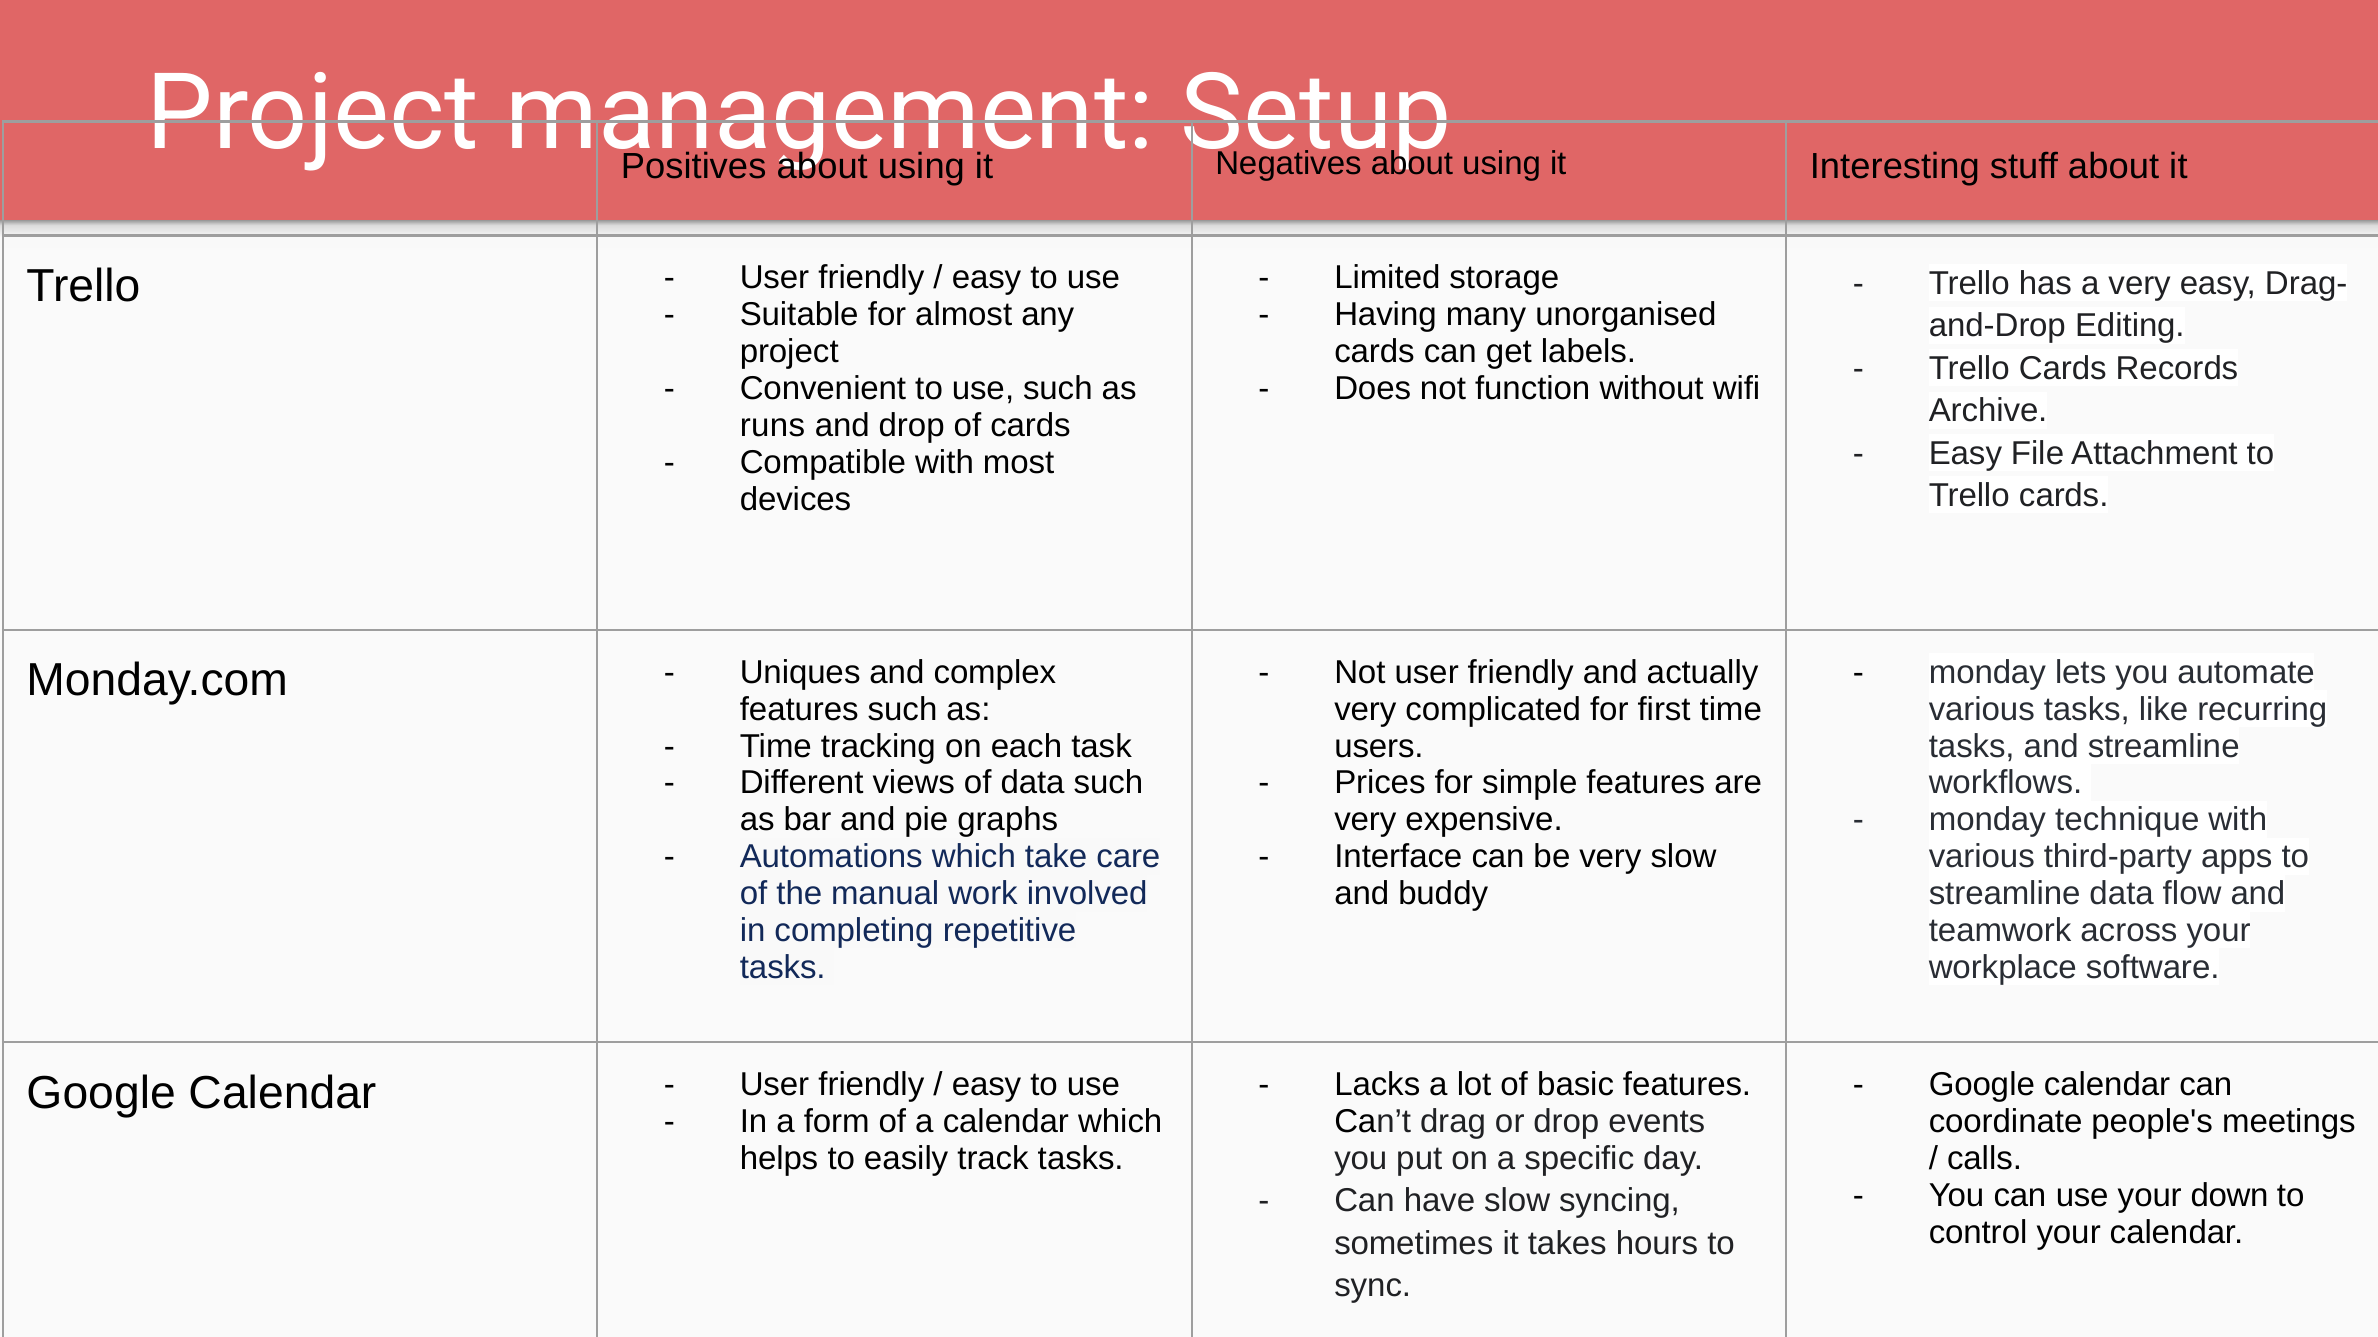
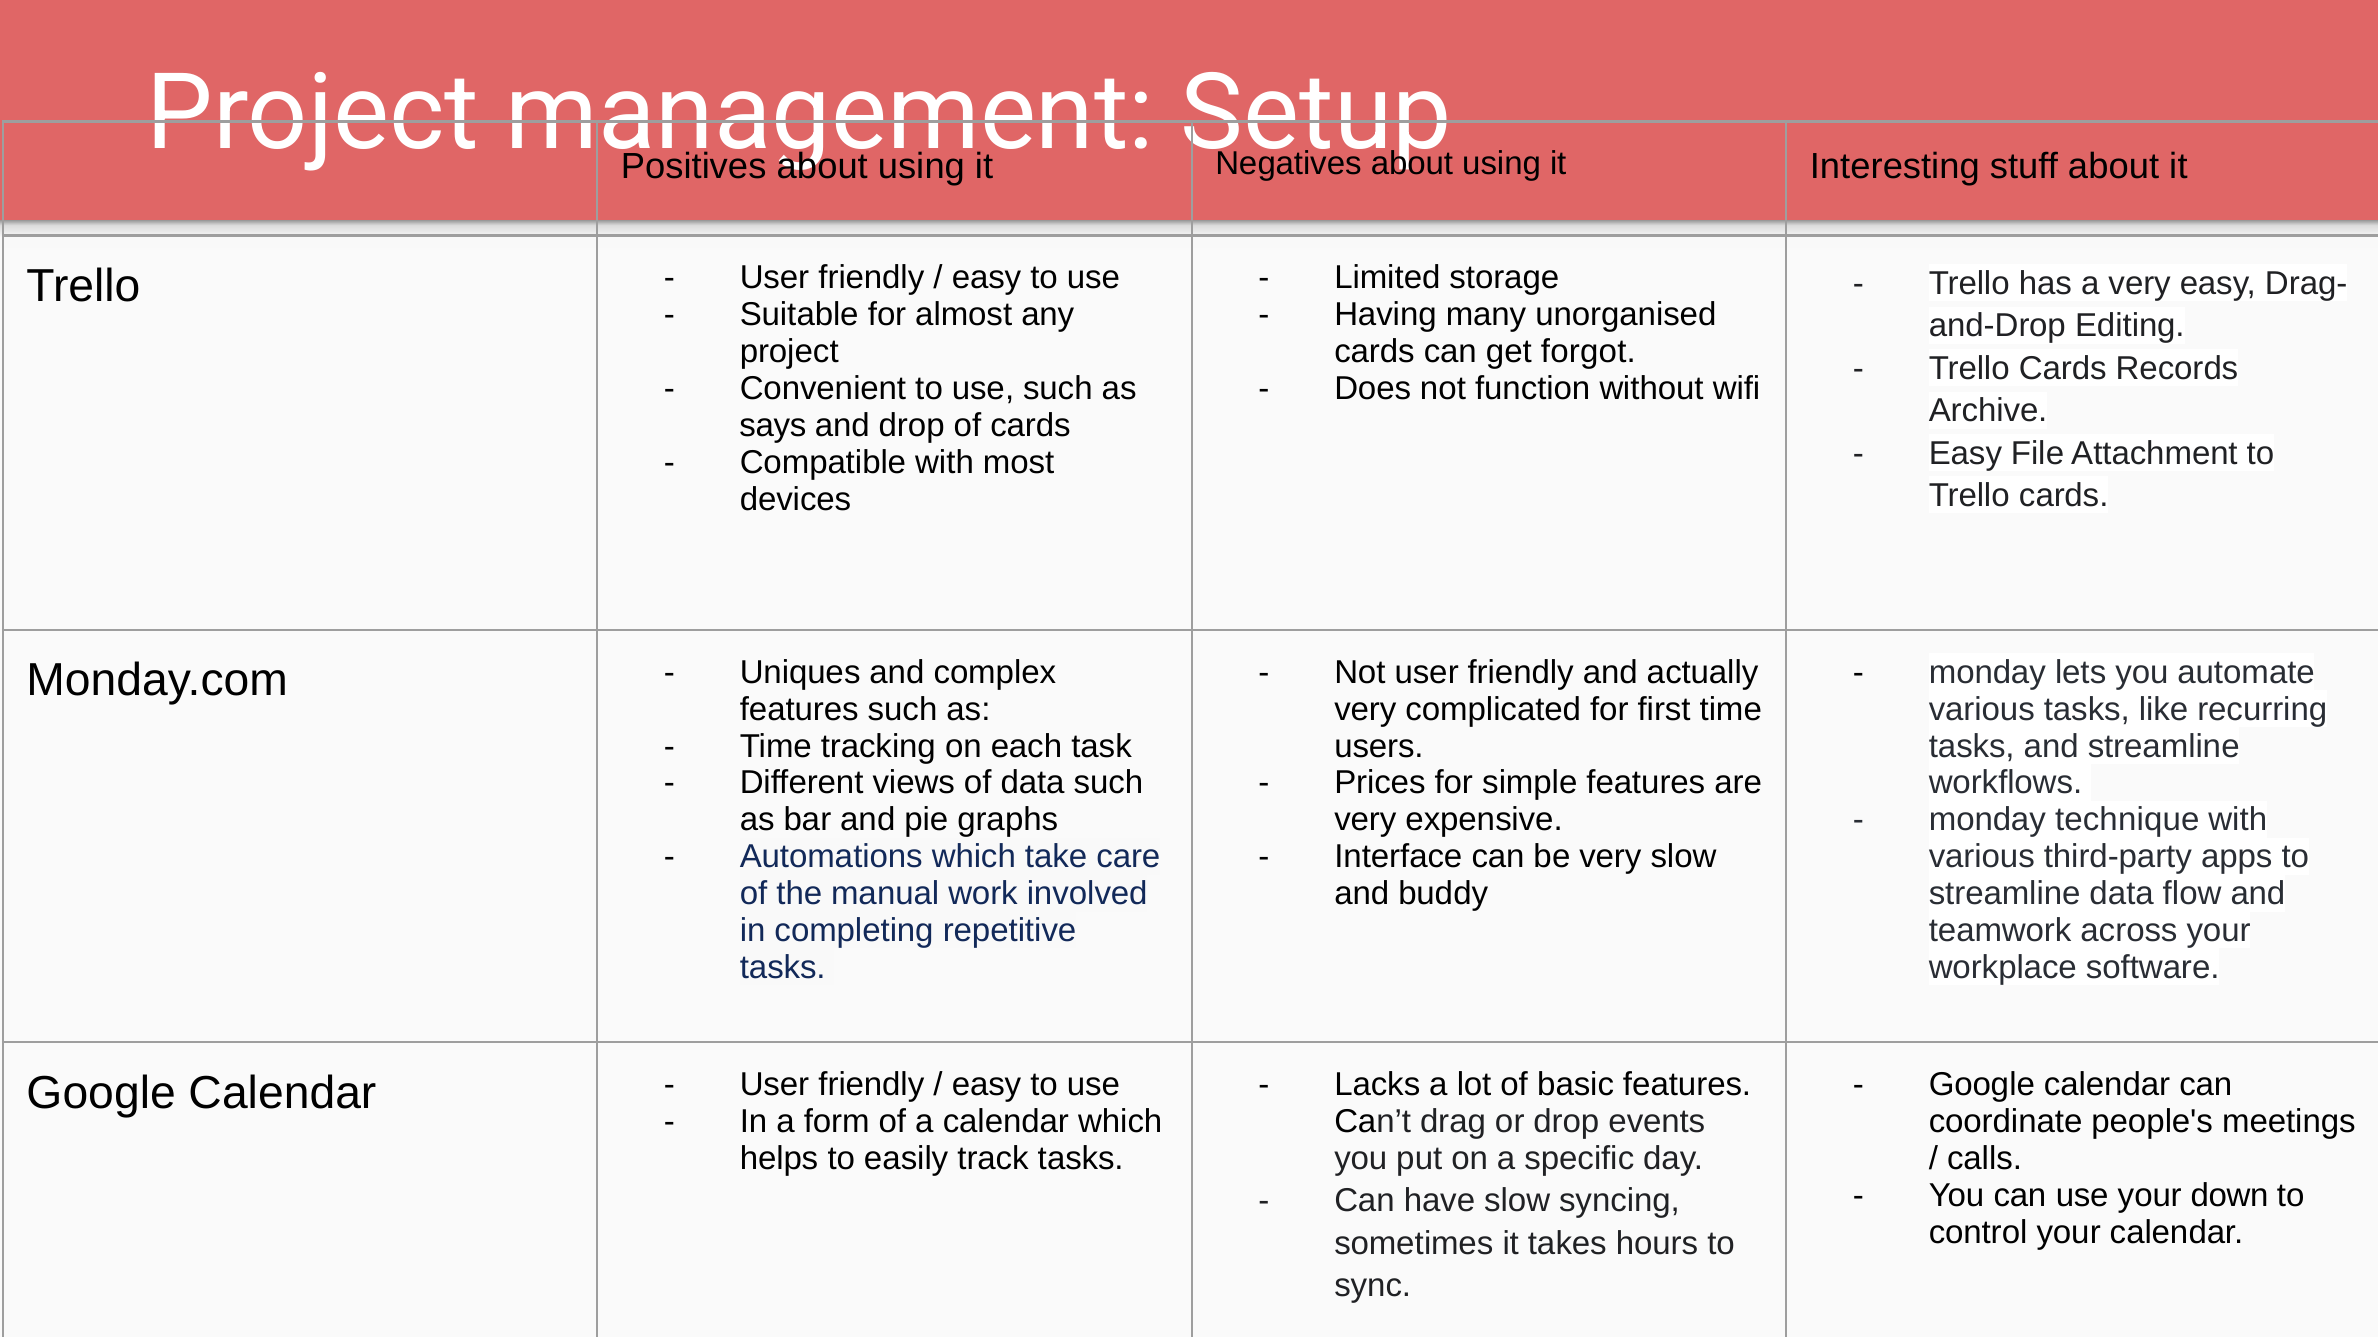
labels: labels -> forgot (1588, 352)
runs: runs -> says (773, 426)
